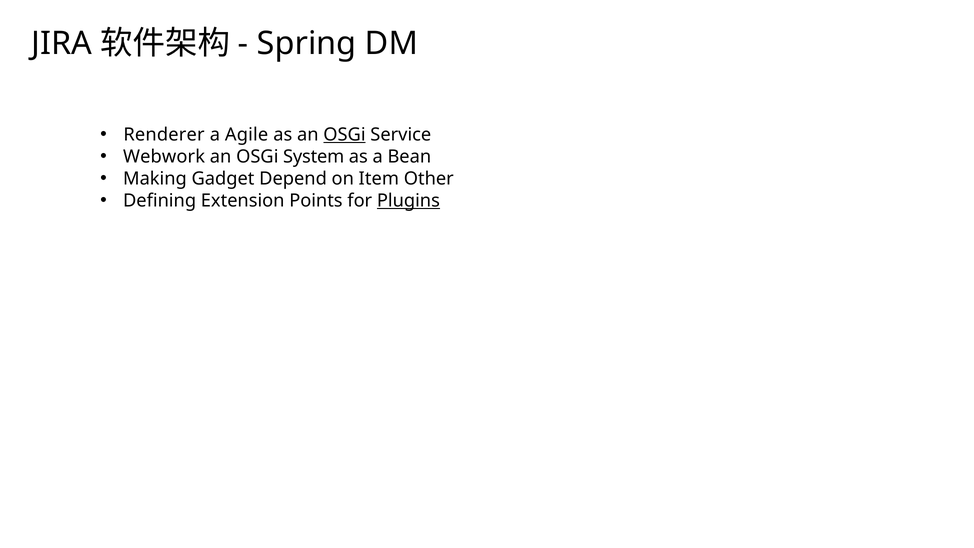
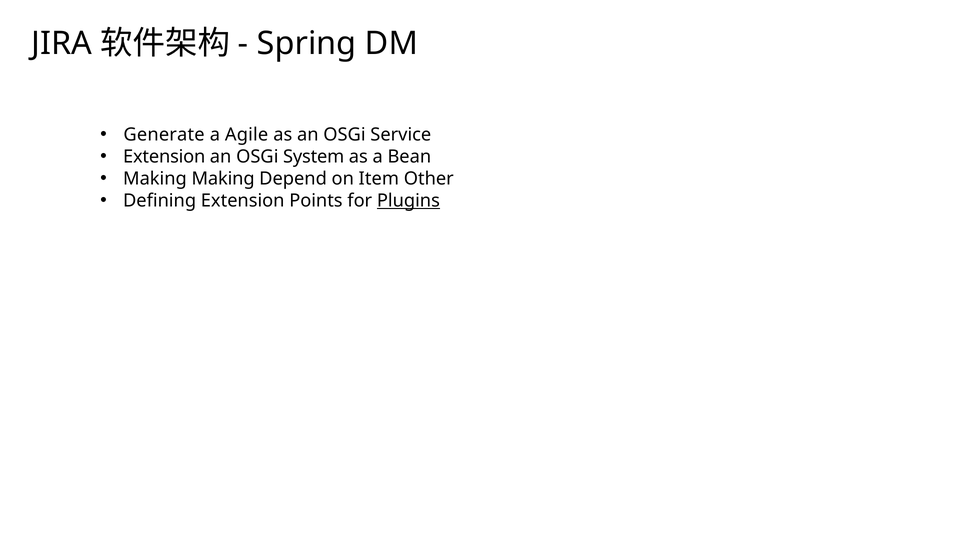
Renderer: Renderer -> Generate (164, 135)
OSGi underline: present -> none (344, 135)
Webwork: Webwork -> Extension (164, 157)
Making Gadget: Gadget -> Making (223, 179)
